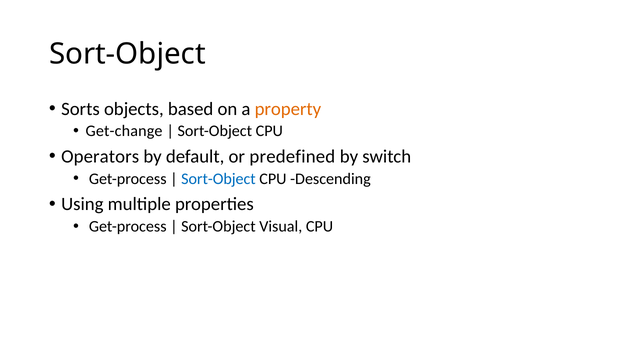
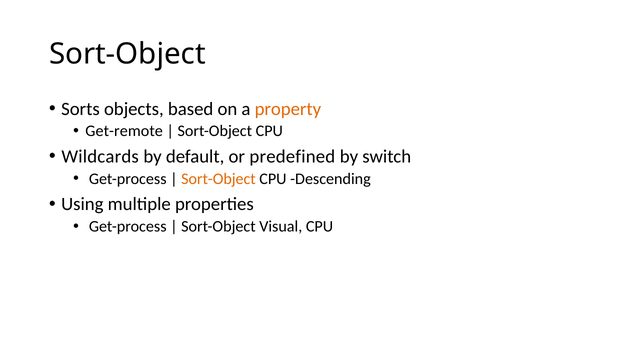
Get-change: Get-change -> Get-remote (124, 131)
Operators: Operators -> Wildcards (100, 157)
Sort-Object colour: blue -> orange (218, 179)
